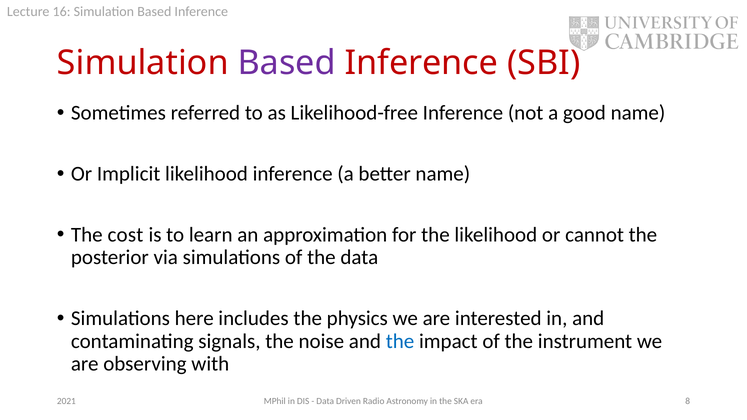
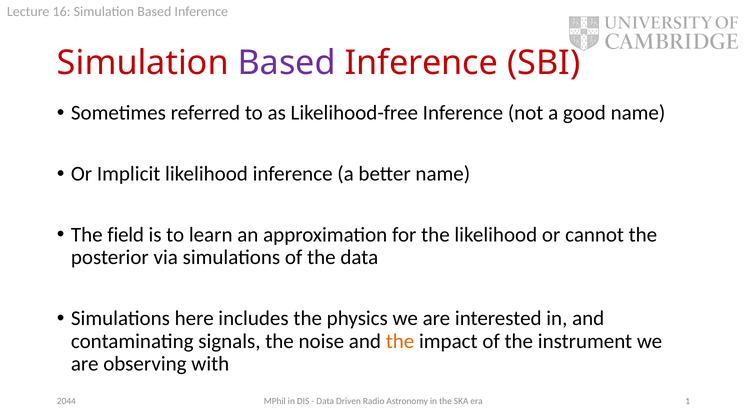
cost: cost -> field (126, 235)
the colour: blue -> orange (400, 341)
8: 8 -> 1 (688, 401)
2021: 2021 -> 2044 (66, 401)
